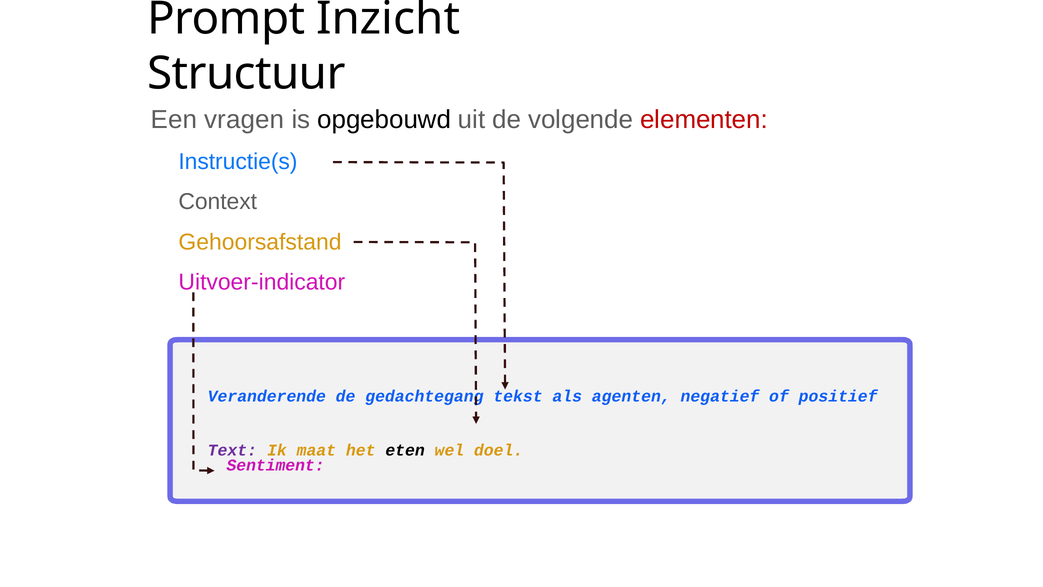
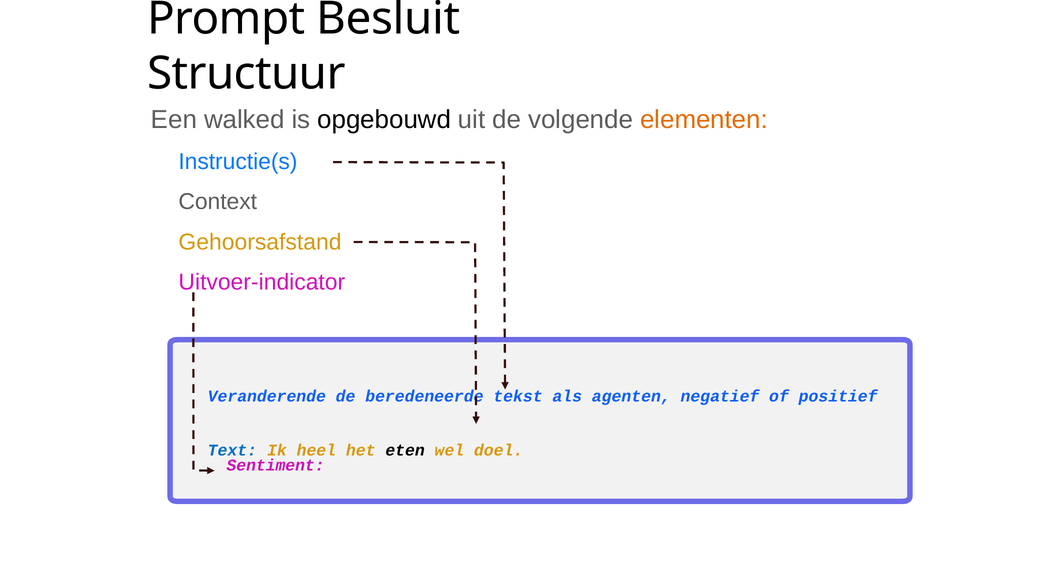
Inzicht: Inzicht -> Besluit (388, 19)
vragen: vragen -> walked (244, 120)
elementen colour: red -> orange (704, 120)
gedachtegang: gedachtegang -> beredeneerde (424, 396)
Text colour: purple -> blue (232, 450)
maat: maat -> heel (316, 450)
